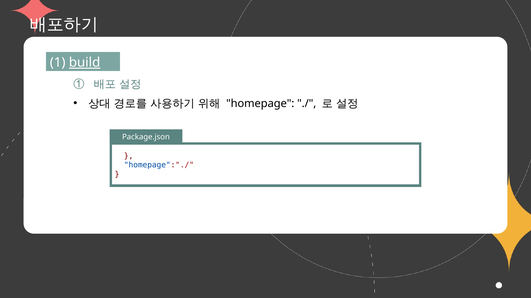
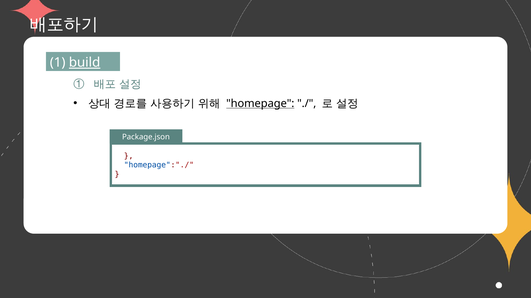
homepage underline: none -> present (260, 104)
